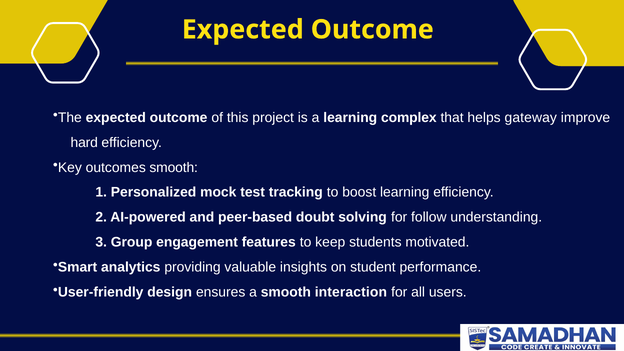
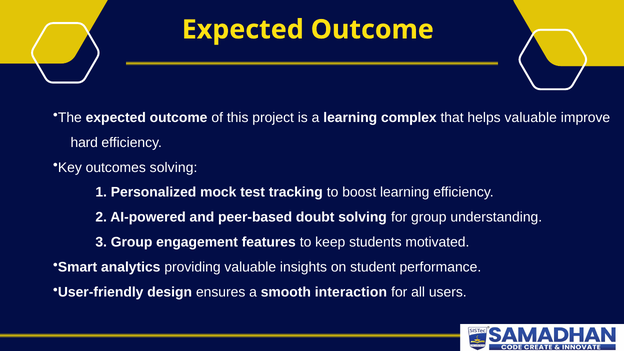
helps gateway: gateway -> valuable (531, 118)
outcomes smooth: smooth -> solving (174, 167)
for follow: follow -> group (429, 217)
